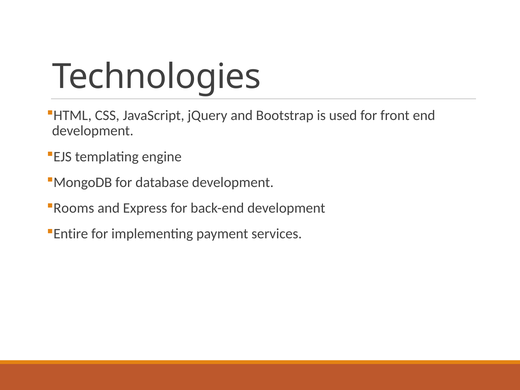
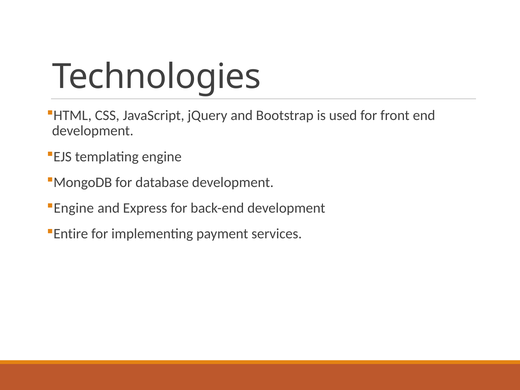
Rooms: Rooms -> Engine (74, 208)
